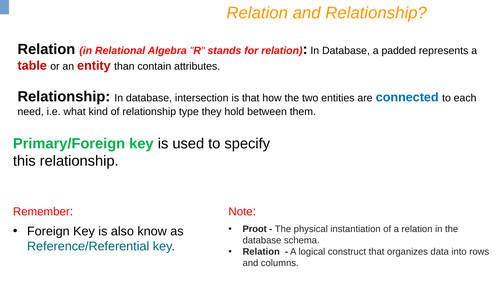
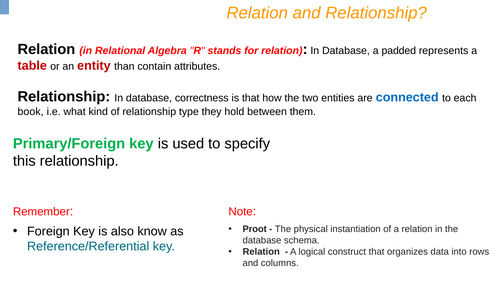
intersection: intersection -> correctness (202, 98)
need: need -> book (31, 112)
